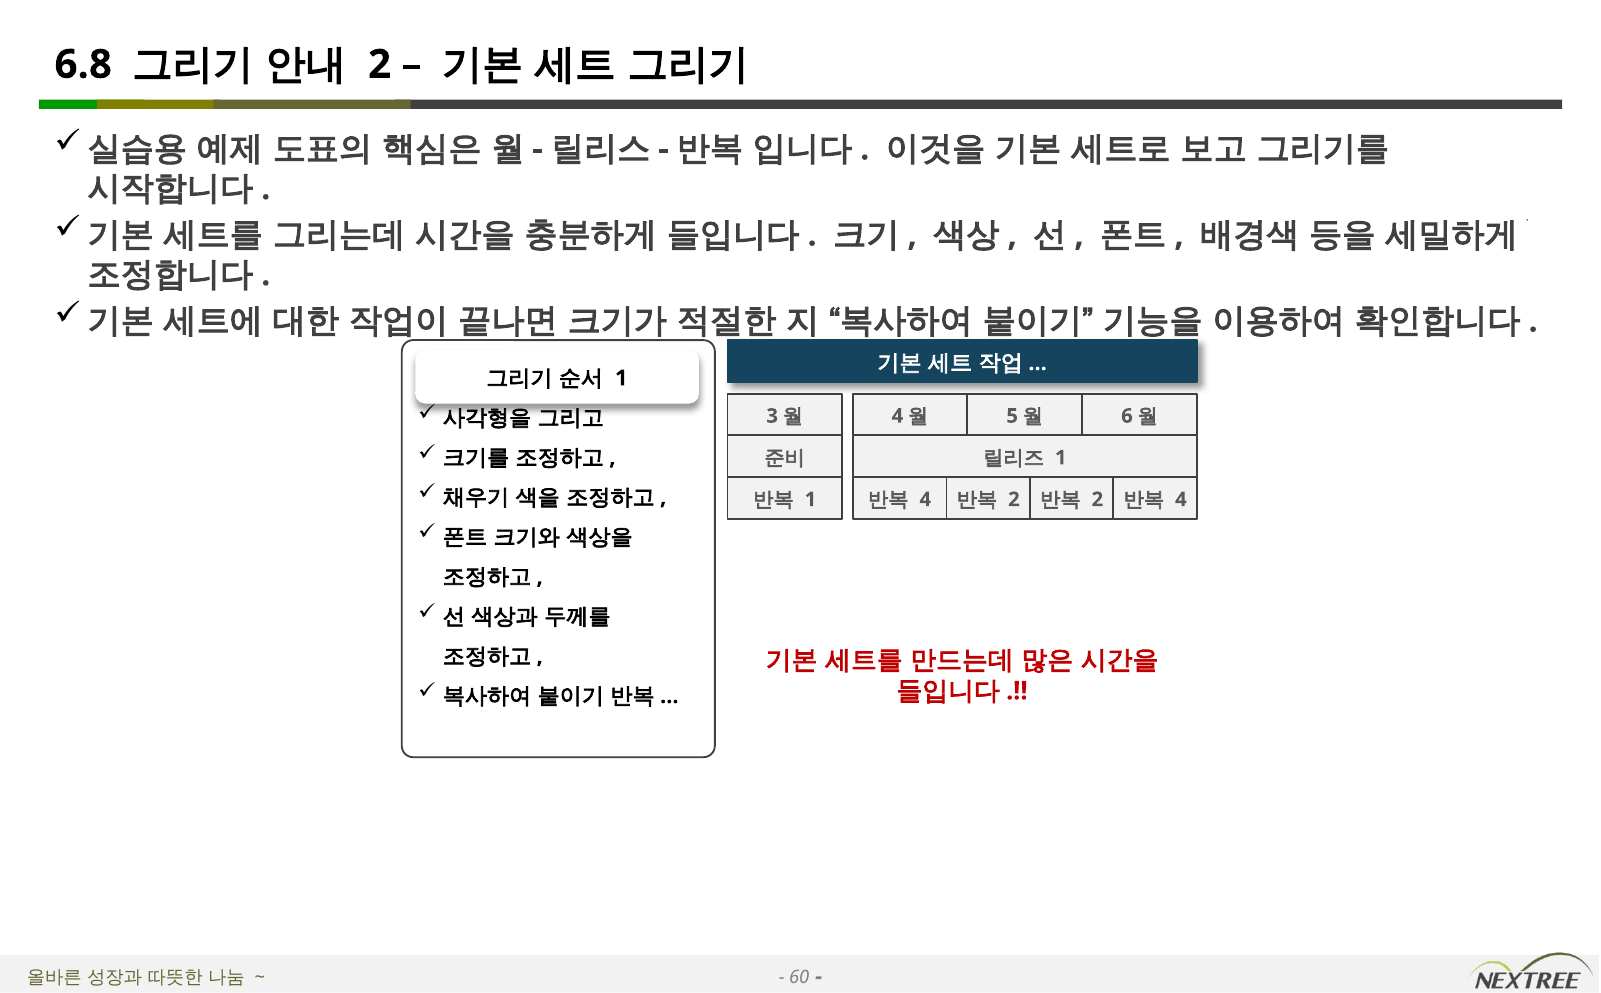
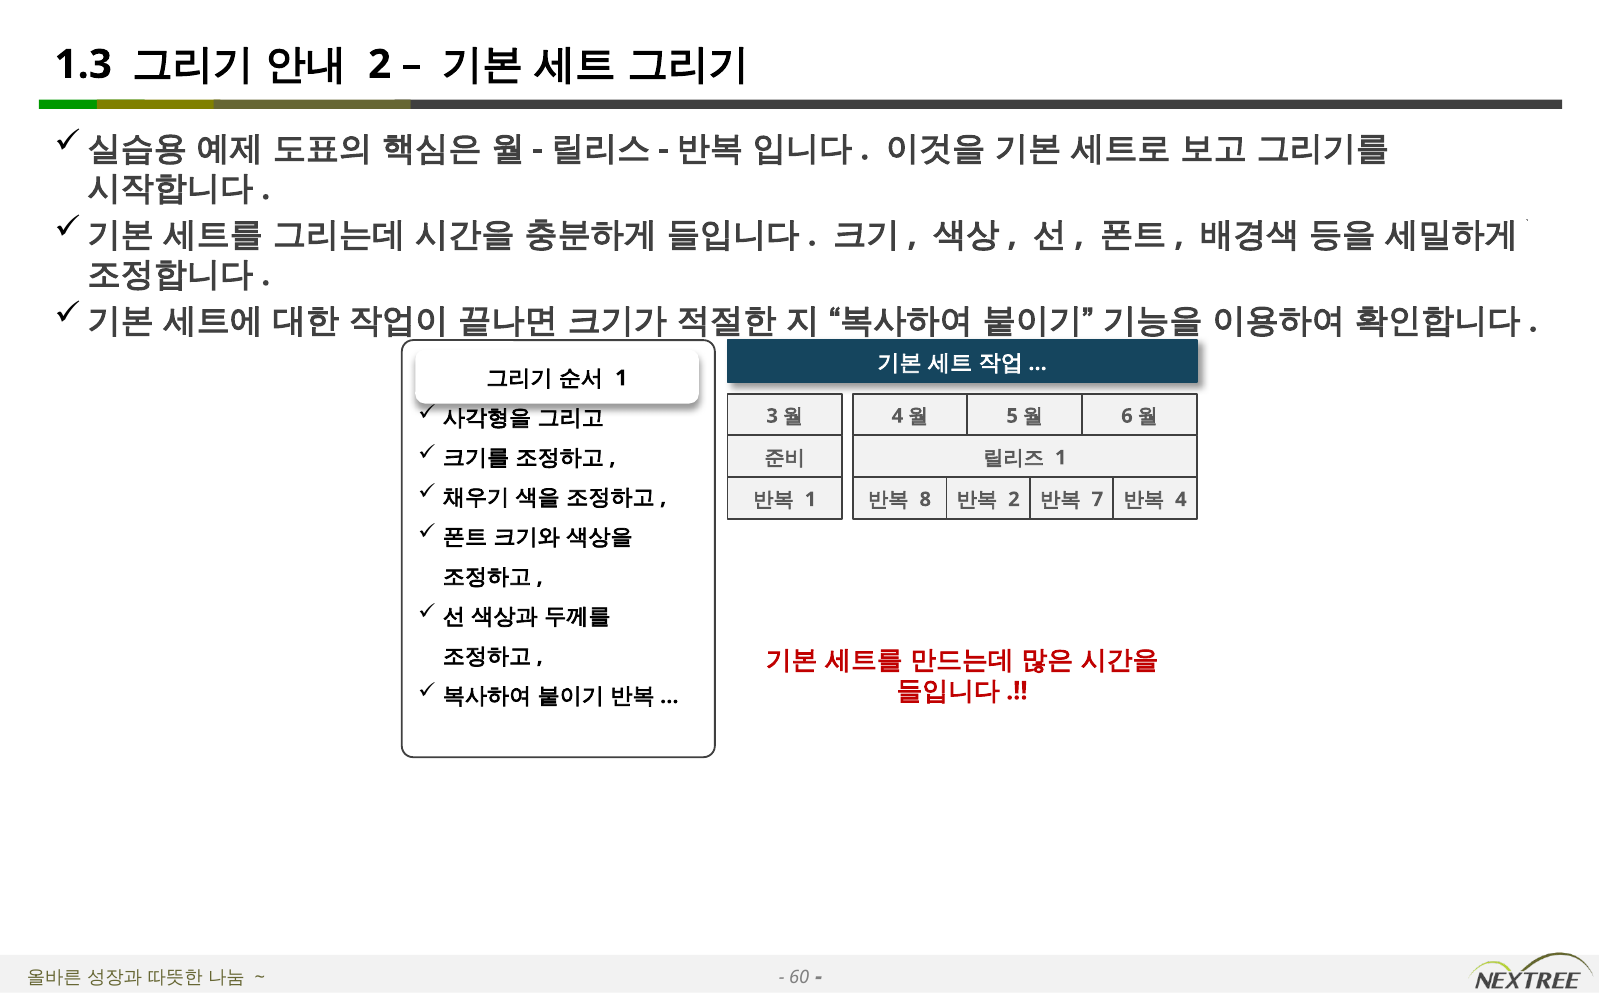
6.8: 6.8 -> 1.3 (83, 65)
4: 4 -> 8 (925, 500)
2: 2 -> 7 (1097, 500)
